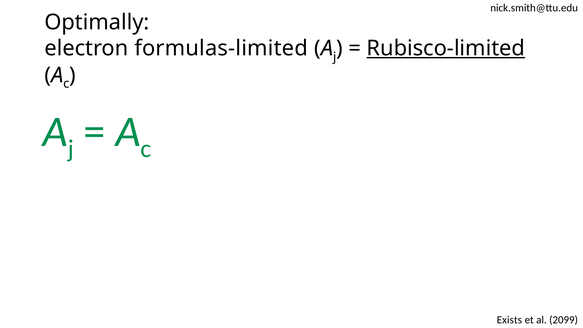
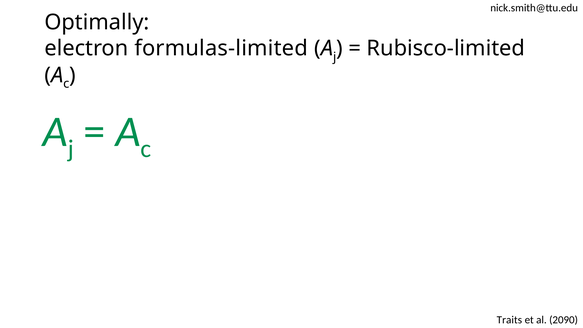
Rubisco-limited underline: present -> none (446, 48)
Exists: Exists -> Traits (509, 320)
2099: 2099 -> 2090 (564, 320)
